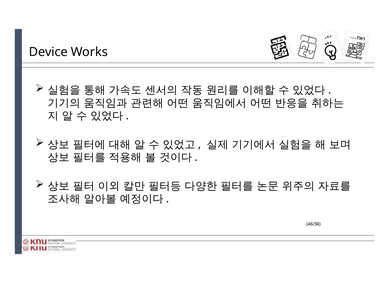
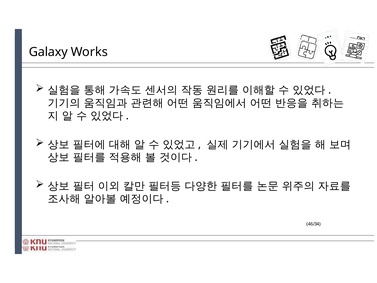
Device: Device -> Galaxy (48, 52)
